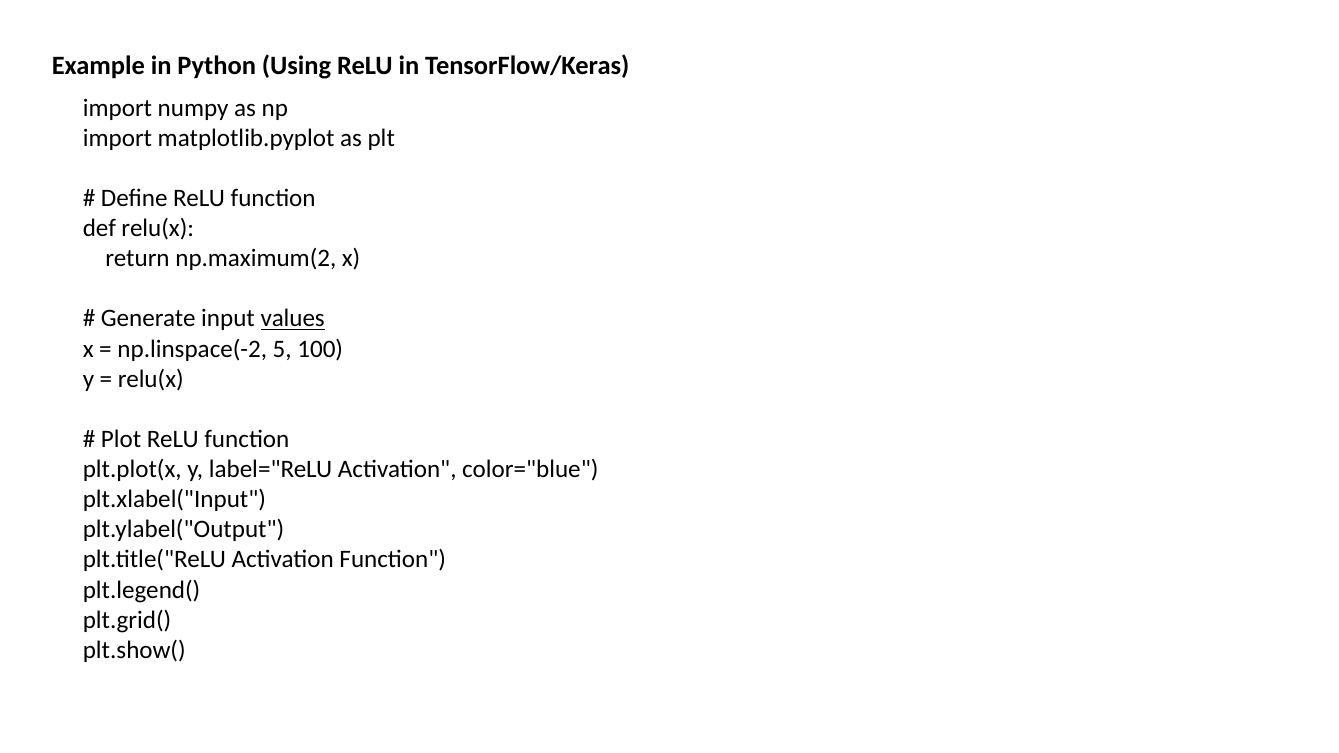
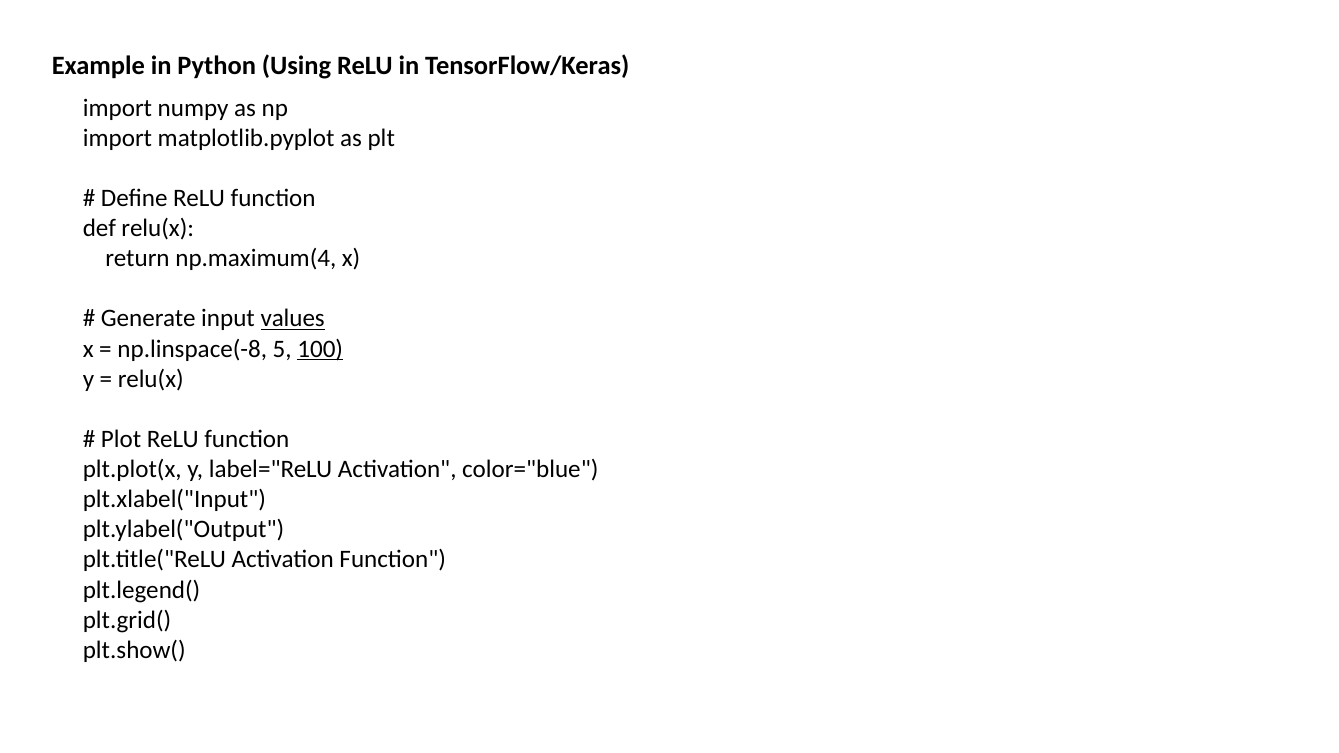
np.maximum(2: np.maximum(2 -> np.maximum(4 (256, 258)
np.linspace(-2: np.linspace(-2 -> np.linspace(-8 (192, 349)
100 underline: none -> present (320, 349)
